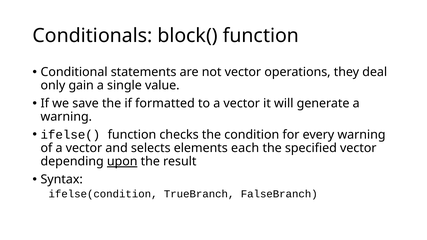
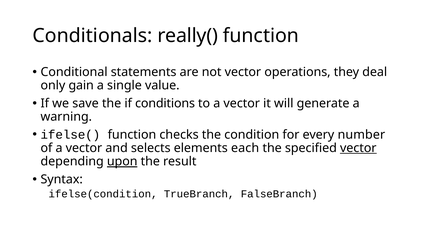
block(: block( -> really( (188, 36)
formatted: formatted -> conditions (165, 103)
every warning: warning -> number (361, 135)
vector underline: none -> present (358, 148)
